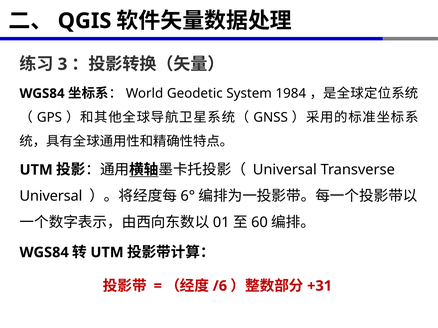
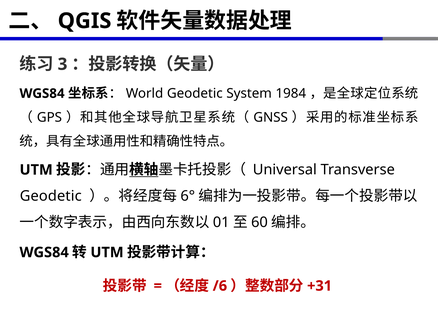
Universal: Universal -> Geodetic (51, 196)
